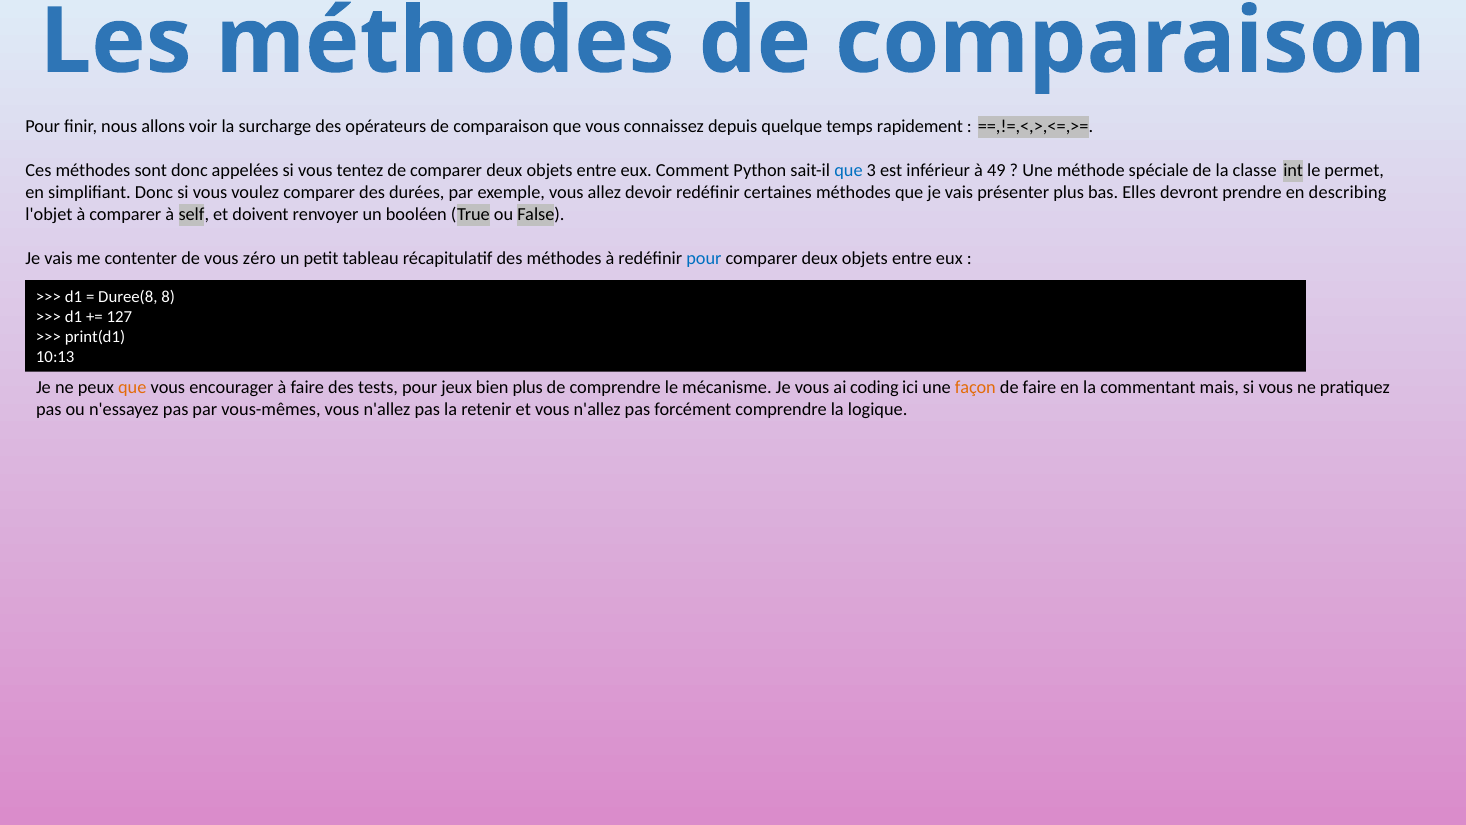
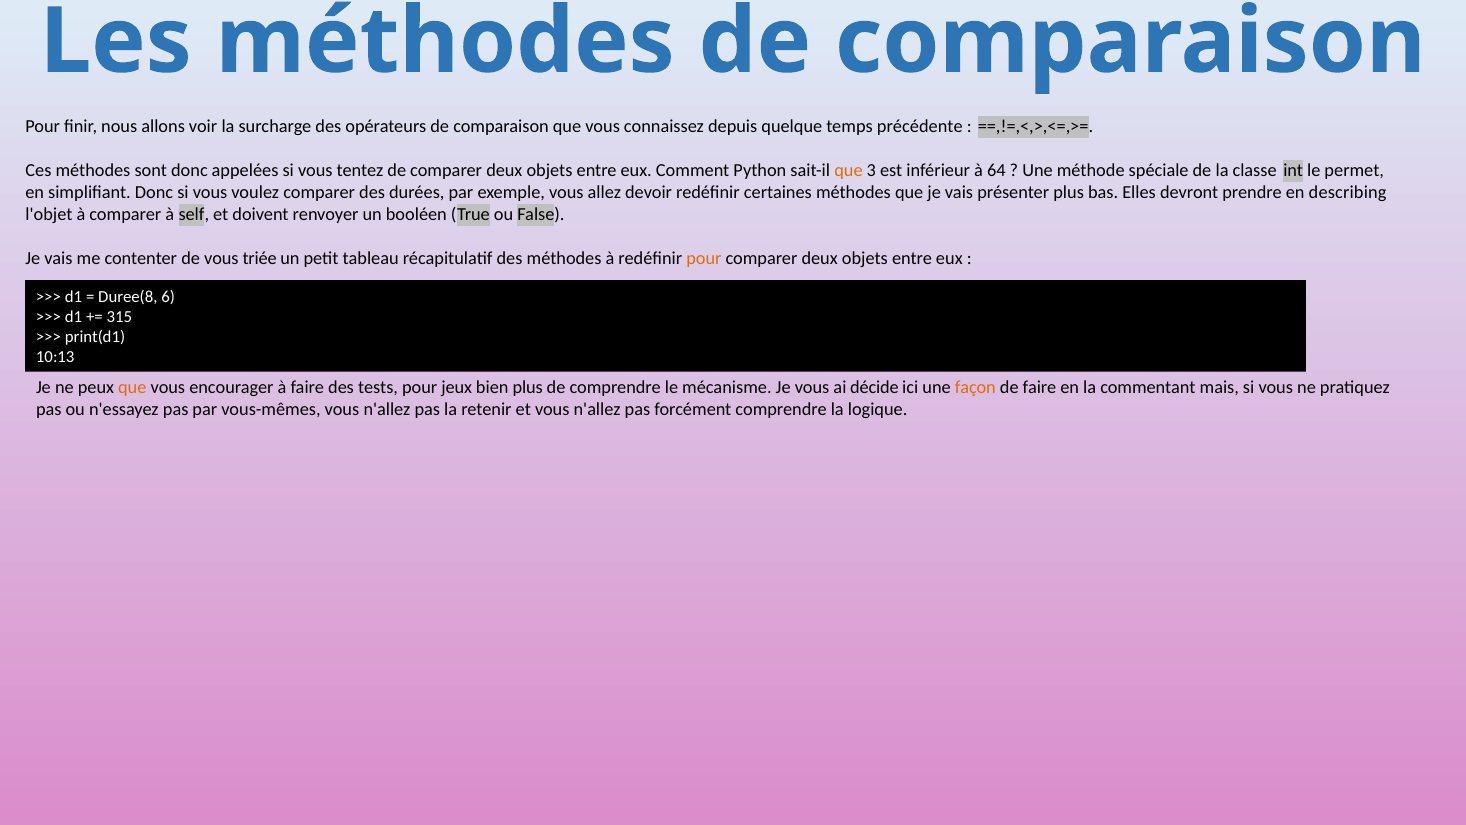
rapidement: rapidement -> précédente (920, 127)
que colour: blue -> orange (848, 171)
49: 49 -> 64 (996, 171)
zéro: zéro -> triée (260, 259)
pour colour: blue -> orange (704, 259)
8: 8 -> 6 (168, 297)
127: 127 -> 315 (119, 317)
coding: coding -> décide (874, 388)
